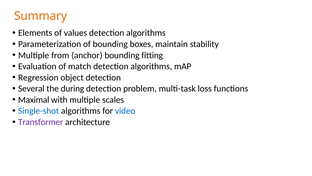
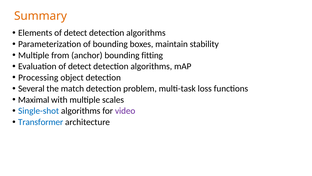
Elements of values: values -> detect (76, 33)
Evaluation of match: match -> detect (80, 66)
Regression: Regression -> Processing (38, 77)
during: during -> match (72, 88)
video colour: blue -> purple (125, 111)
Transformer colour: purple -> blue (41, 122)
